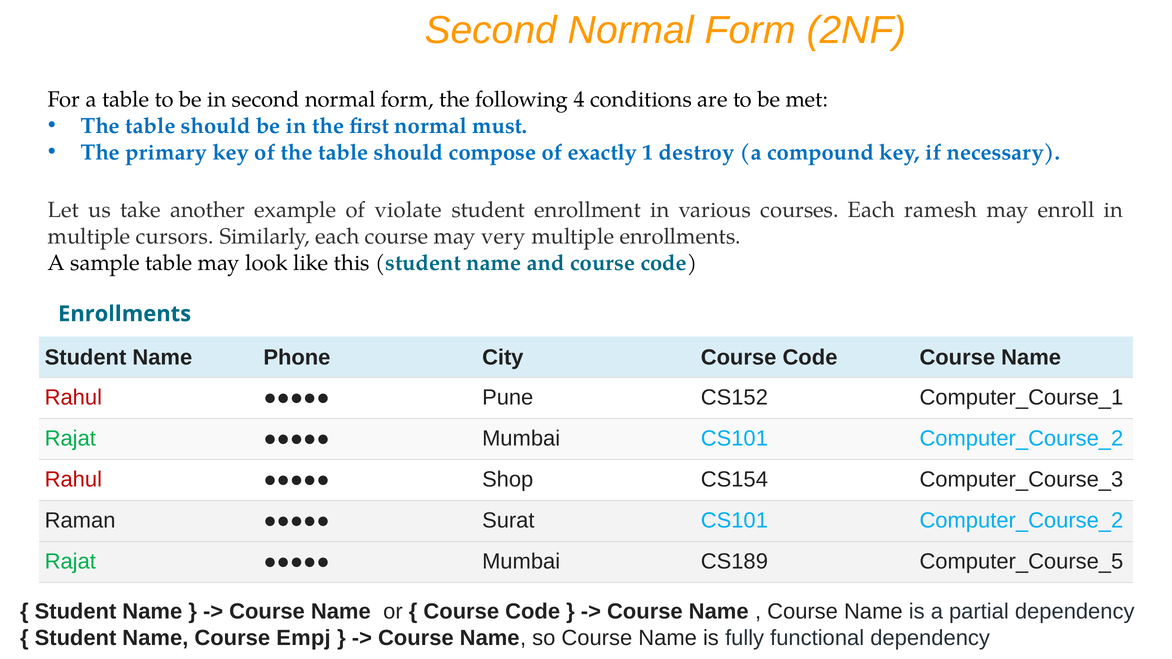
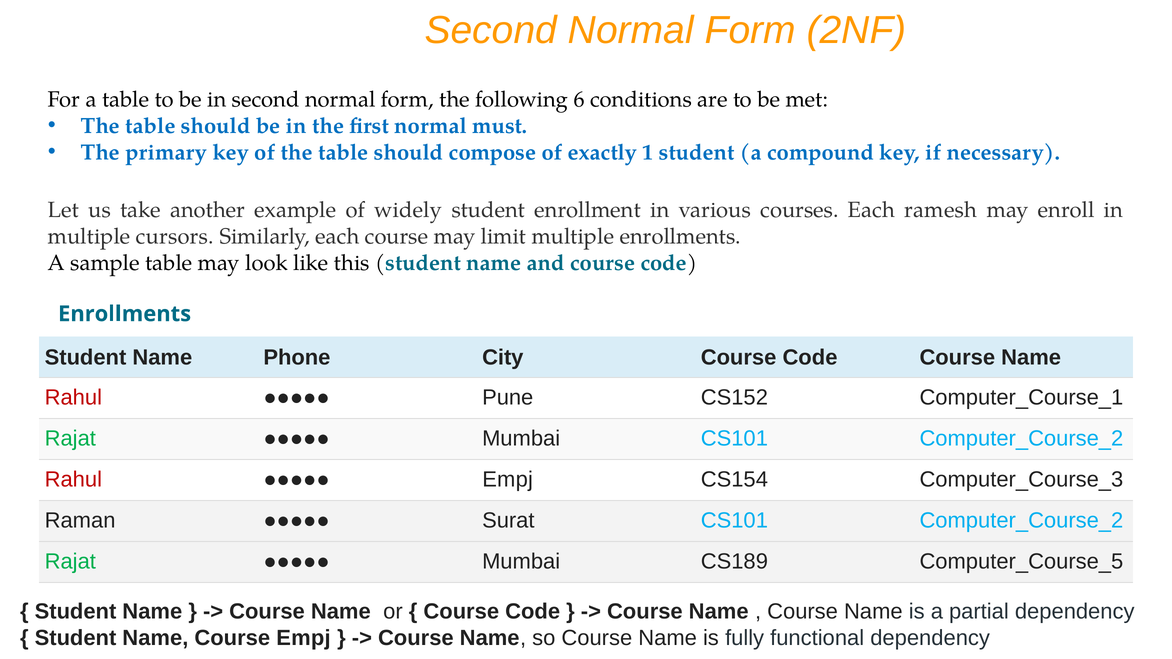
4: 4 -> 6 (579, 100)
1 destroy: destroy -> student (697, 152)
violate: violate -> widely (408, 210)
very: very -> limit (503, 237)
Shop: Shop -> Empj (508, 480)
